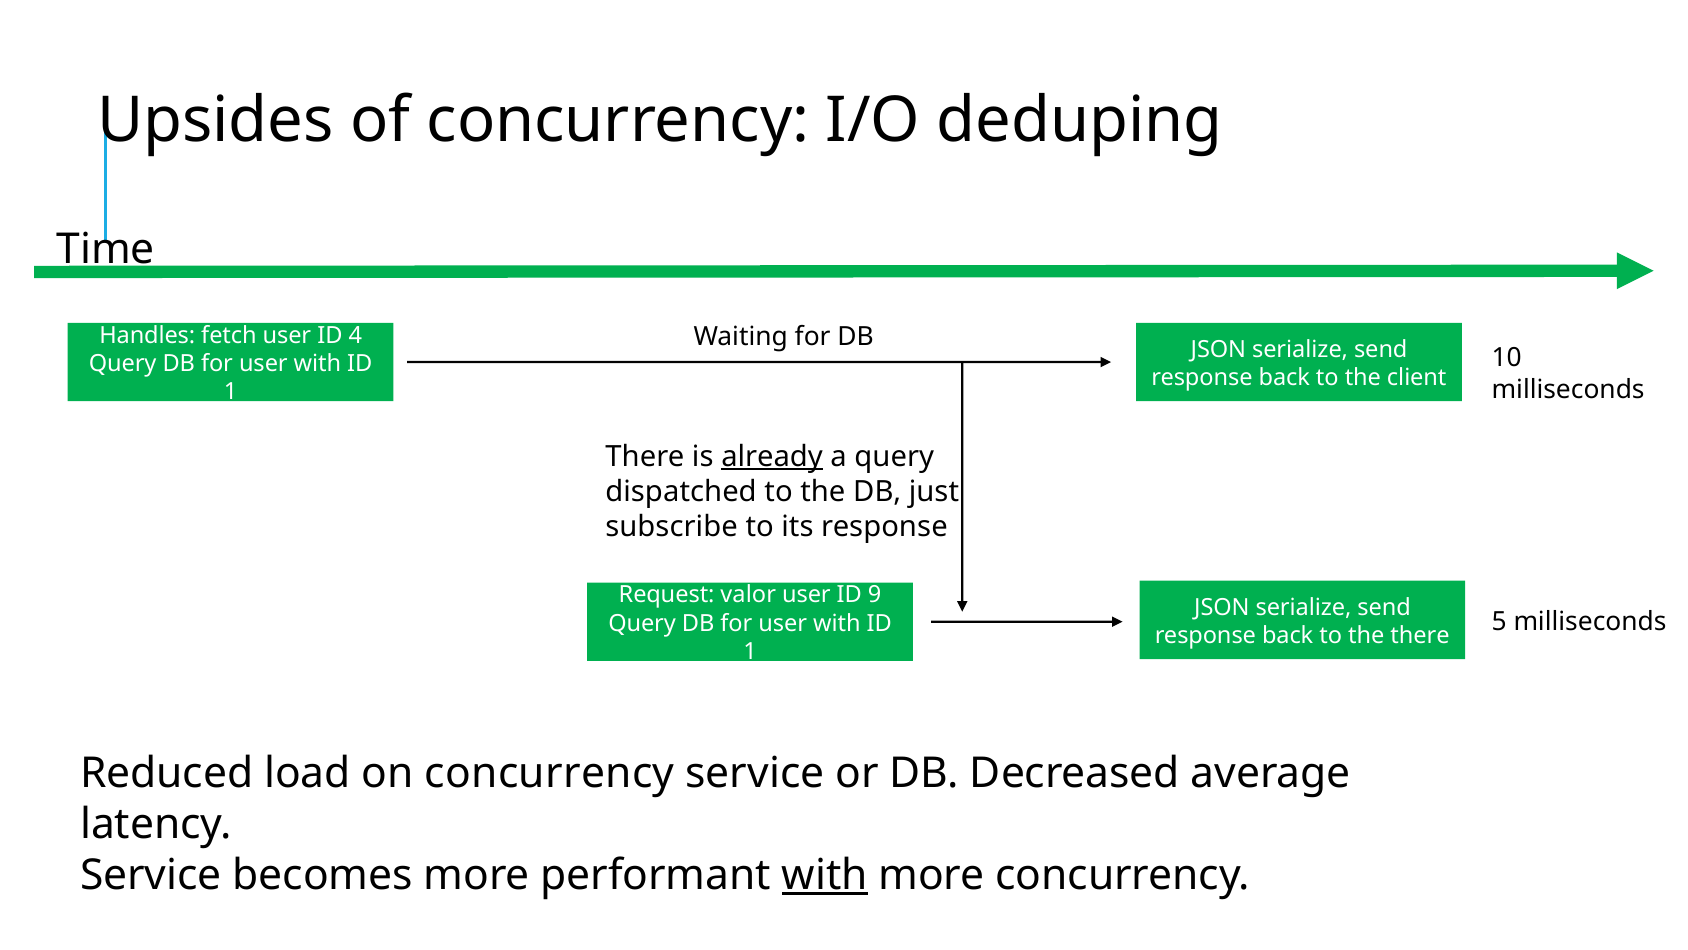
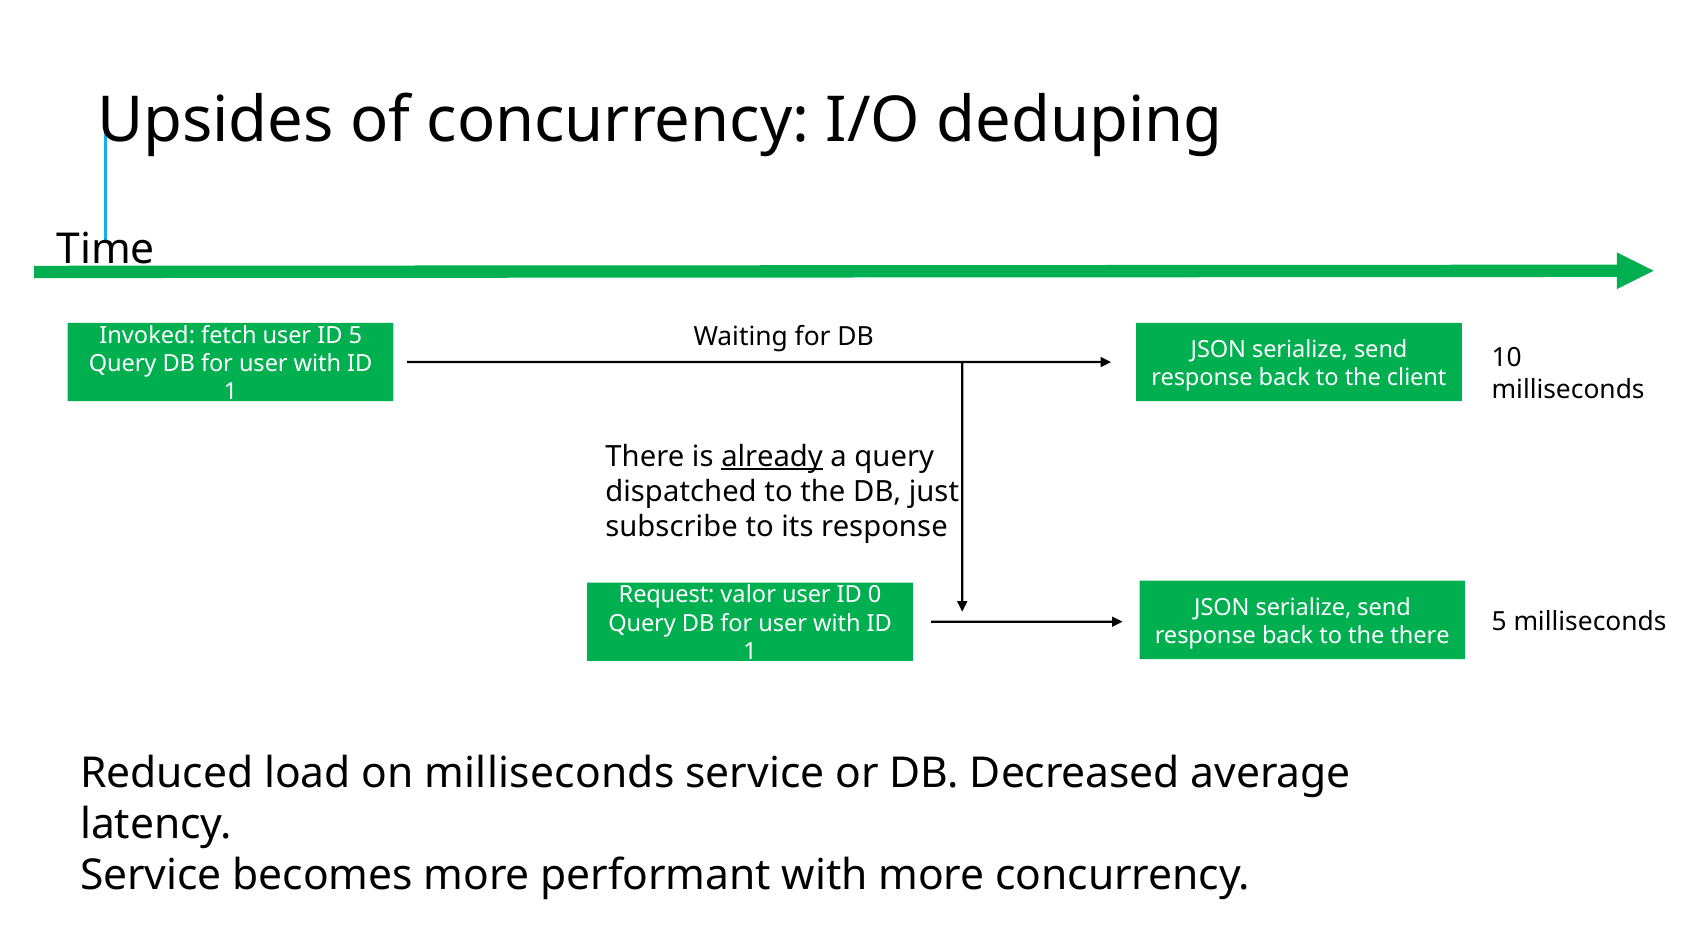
Handles: Handles -> Invoked (147, 335)
ID 4: 4 -> 5 (355, 335)
9: 9 -> 0 (875, 595)
on concurrency: concurrency -> milliseconds (550, 773)
with underline: present -> none (825, 875)
